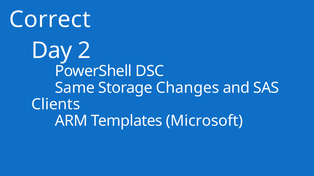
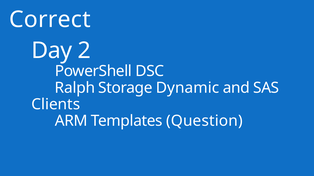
Same: Same -> Ralph (75, 88)
Changes: Changes -> Dynamic (188, 88)
Microsoft: Microsoft -> Question (204, 121)
